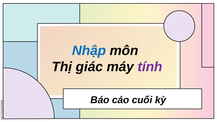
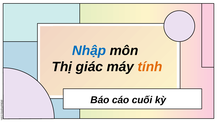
tính colour: purple -> orange (150, 67)
